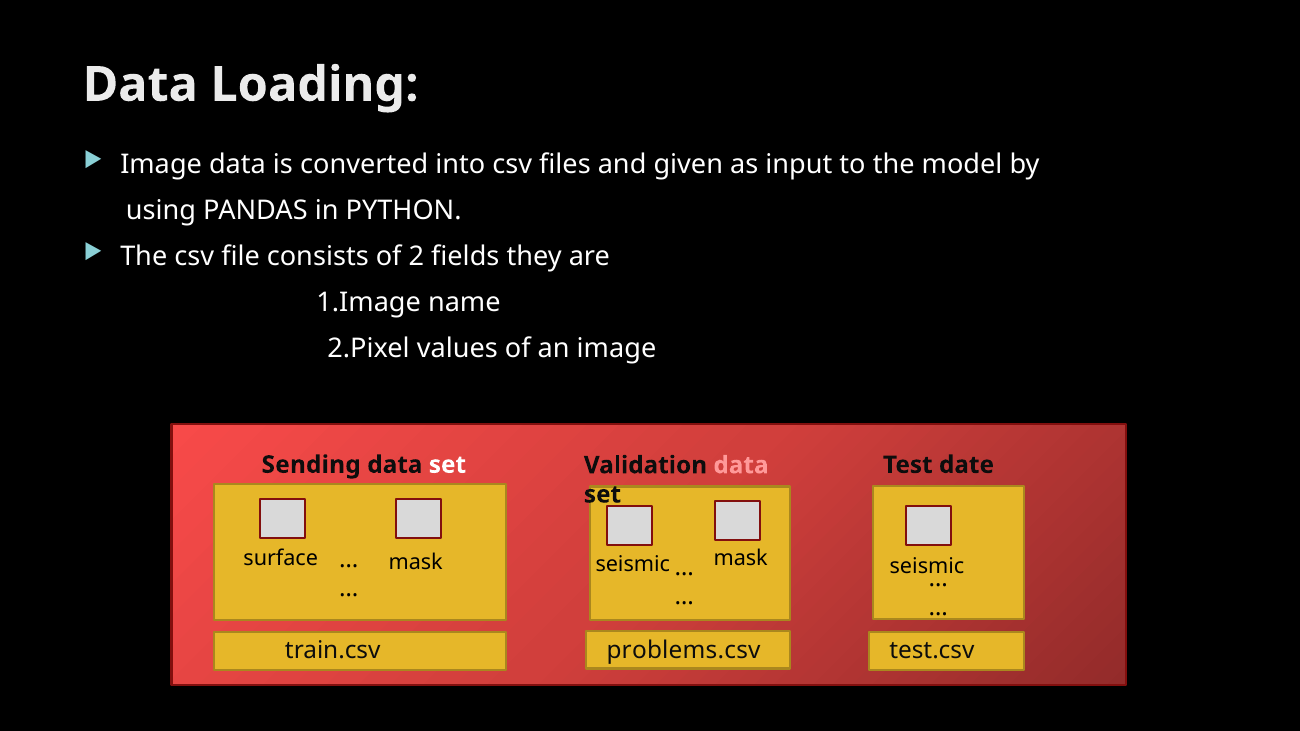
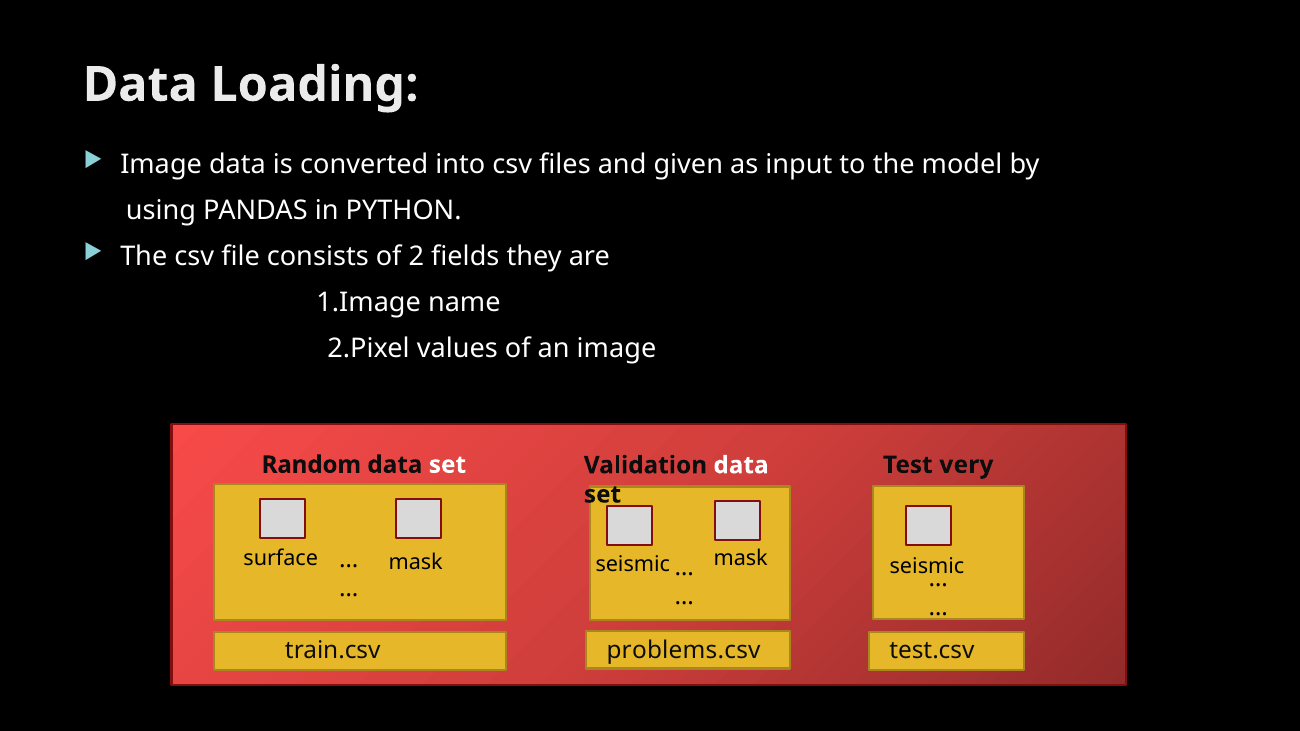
Sending: Sending -> Random (311, 465)
date: date -> very (966, 465)
data colour: pink -> white (741, 465)
